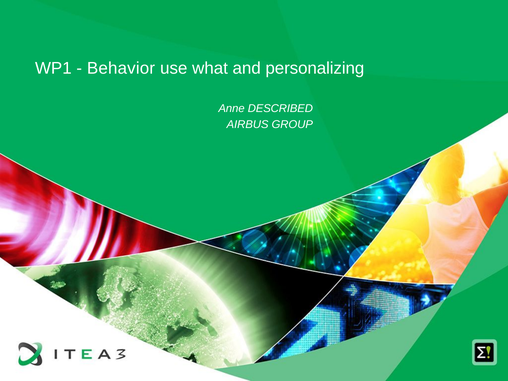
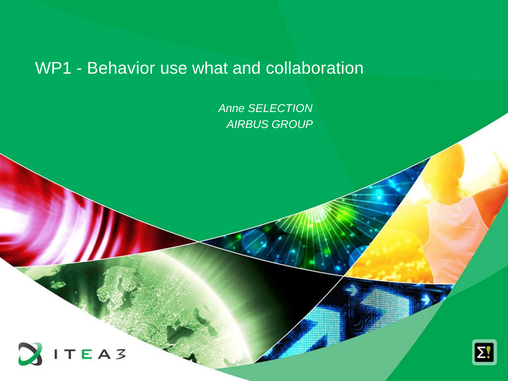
personalizing: personalizing -> collaboration (315, 68)
DESCRIBED: DESCRIBED -> SELECTION (280, 109)
